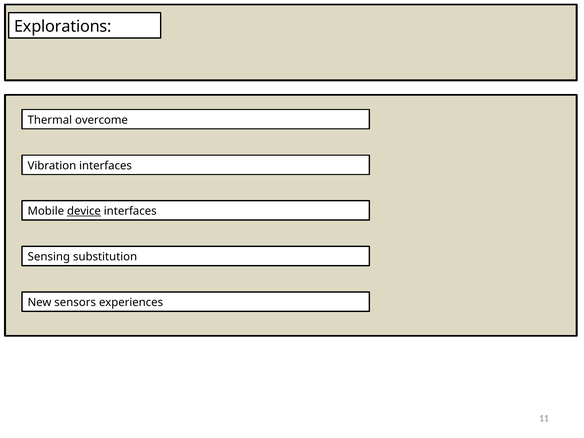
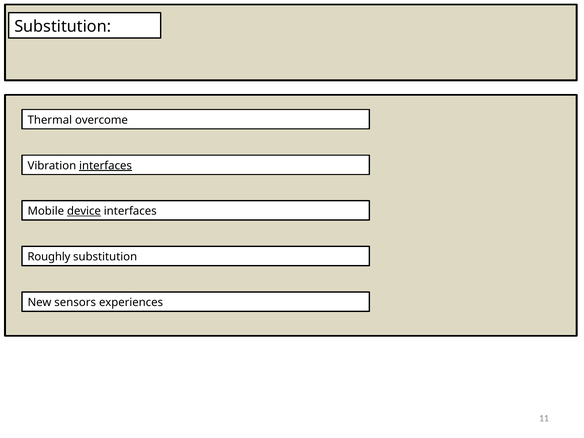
Explorations: Explorations -> Substitution (63, 27)
interfaces underline: none -> present (106, 166)
Sensing: Sensing -> Roughly (49, 257)
